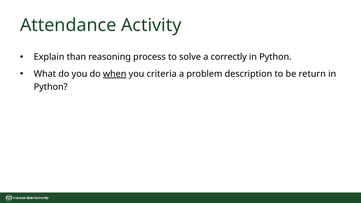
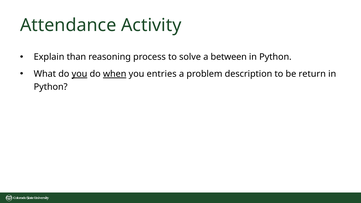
correctly: correctly -> between (229, 57)
you underline: none -> present (79, 74)
criteria: criteria -> entries (162, 74)
